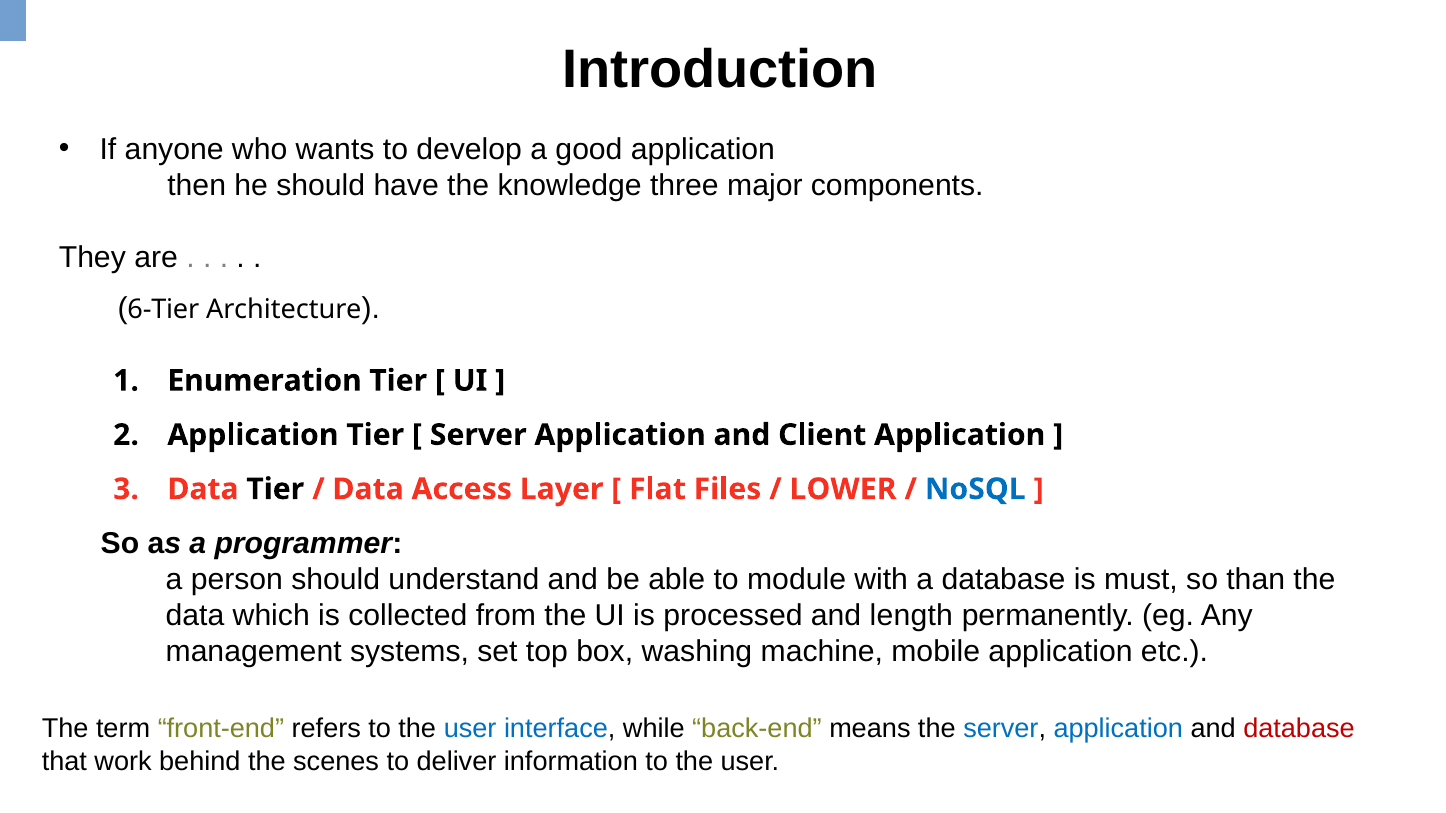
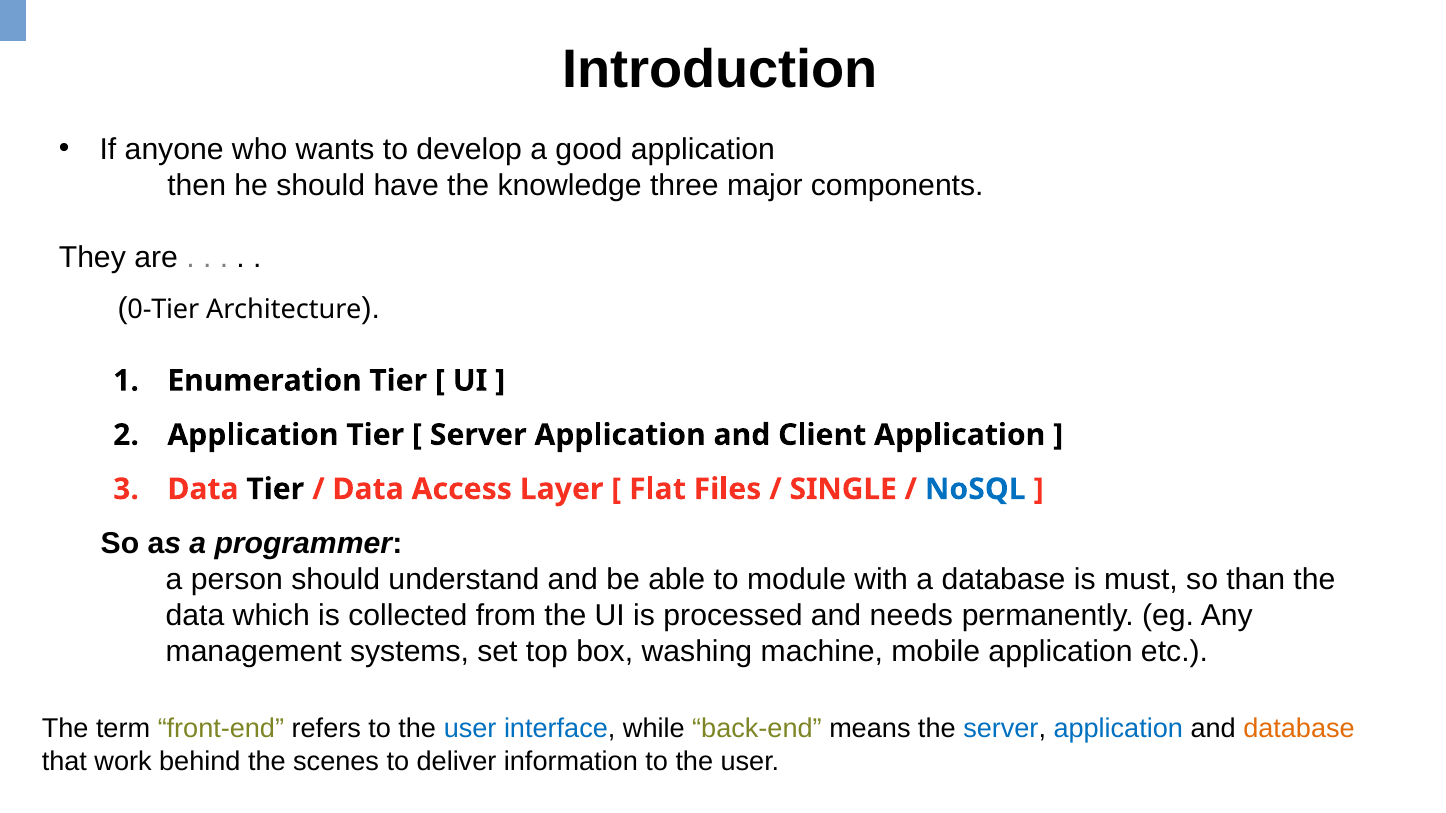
6-Tier: 6-Tier -> 0-Tier (163, 310)
LOWER: LOWER -> SINGLE (843, 489)
length: length -> needs (911, 616)
database colour: red -> orange (1299, 729)
